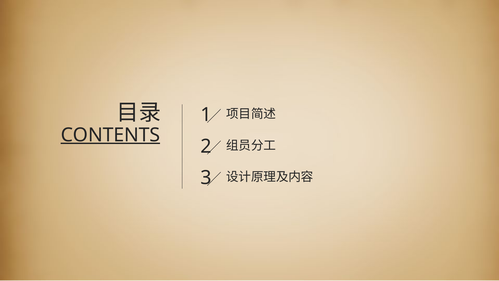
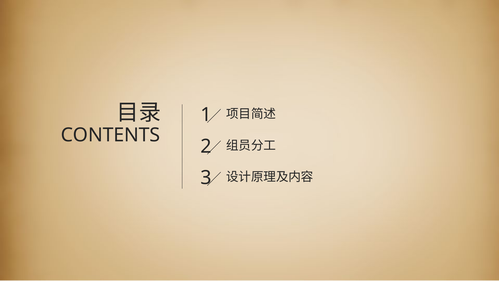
CONTENTS underline: present -> none (110, 135)
